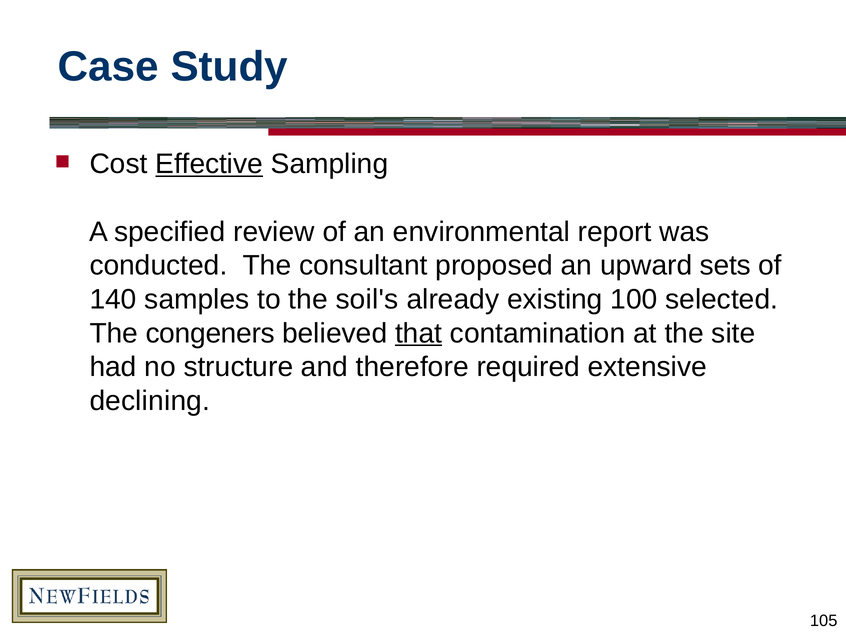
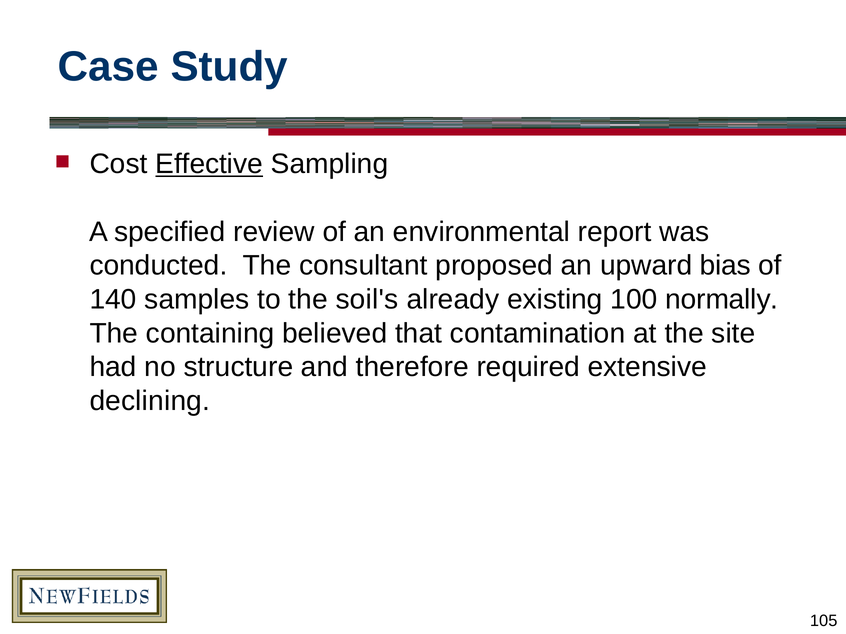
sets: sets -> bias (725, 266)
selected: selected -> normally (722, 300)
congeners: congeners -> containing (210, 333)
that underline: present -> none (419, 333)
